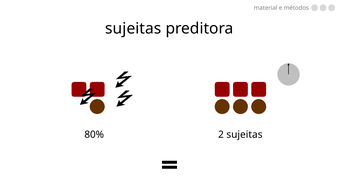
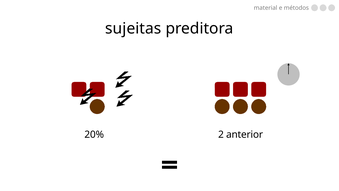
80%: 80% -> 20% (94, 134)
2 sujeitas: sujeitas -> anterior (245, 134)
